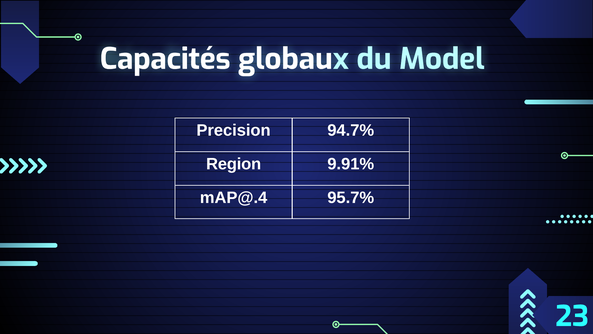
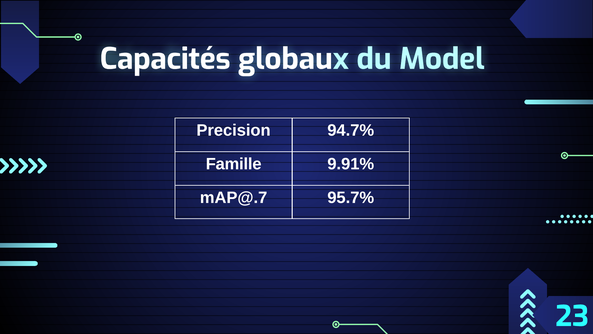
Region: Region -> Famille (234, 164)
mAP@.4: mAP@.4 -> mAP@.7 (234, 197)
